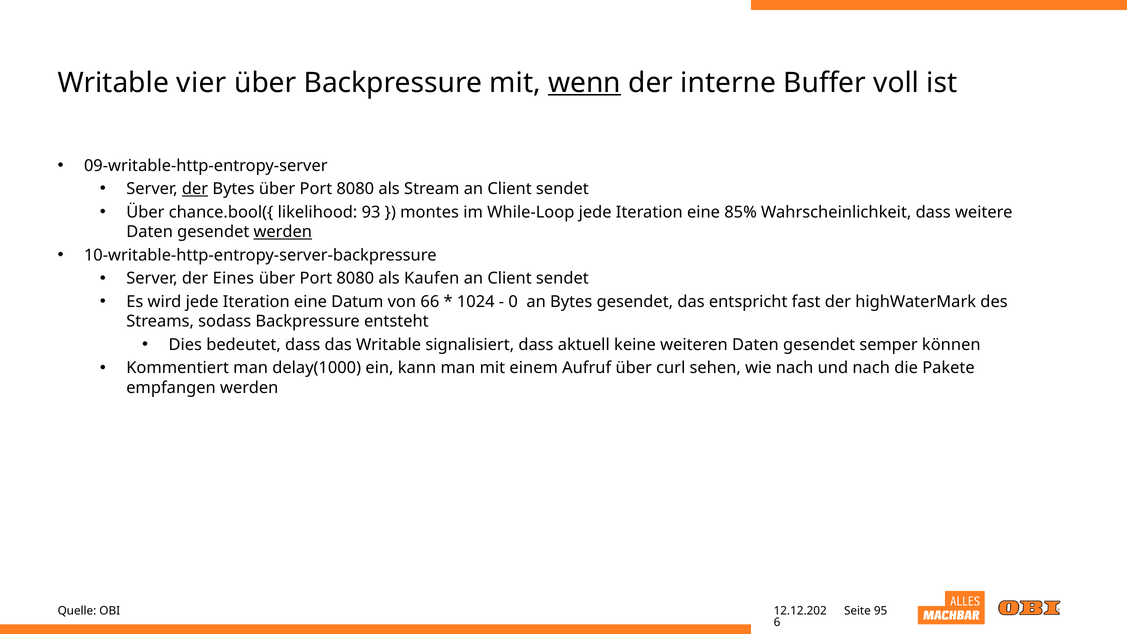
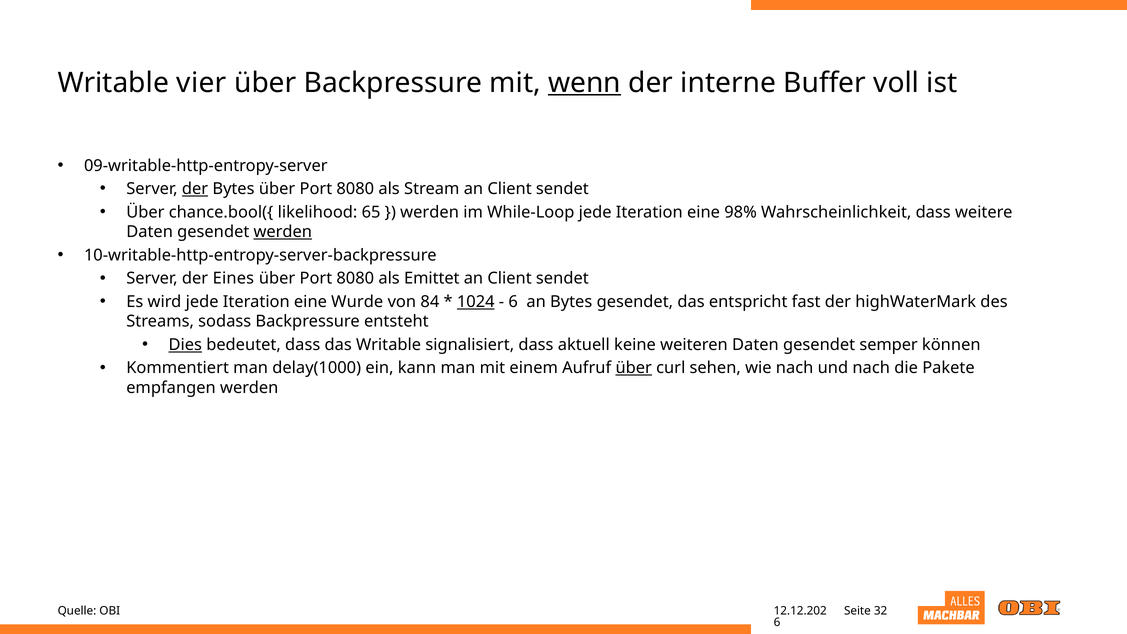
93: 93 -> 65 (371, 212)
montes: montes -> werden (430, 212)
85%: 85% -> 98% (741, 212)
Kaufen: Kaufen -> Emittet (432, 278)
Datum: Datum -> Wurde (357, 302)
66: 66 -> 84 (430, 302)
1024 underline: none -> present (476, 302)
0: 0 -> 6 (513, 302)
Dies underline: none -> present (185, 345)
über underline: none -> present (634, 368)
95: 95 -> 32 (881, 611)
